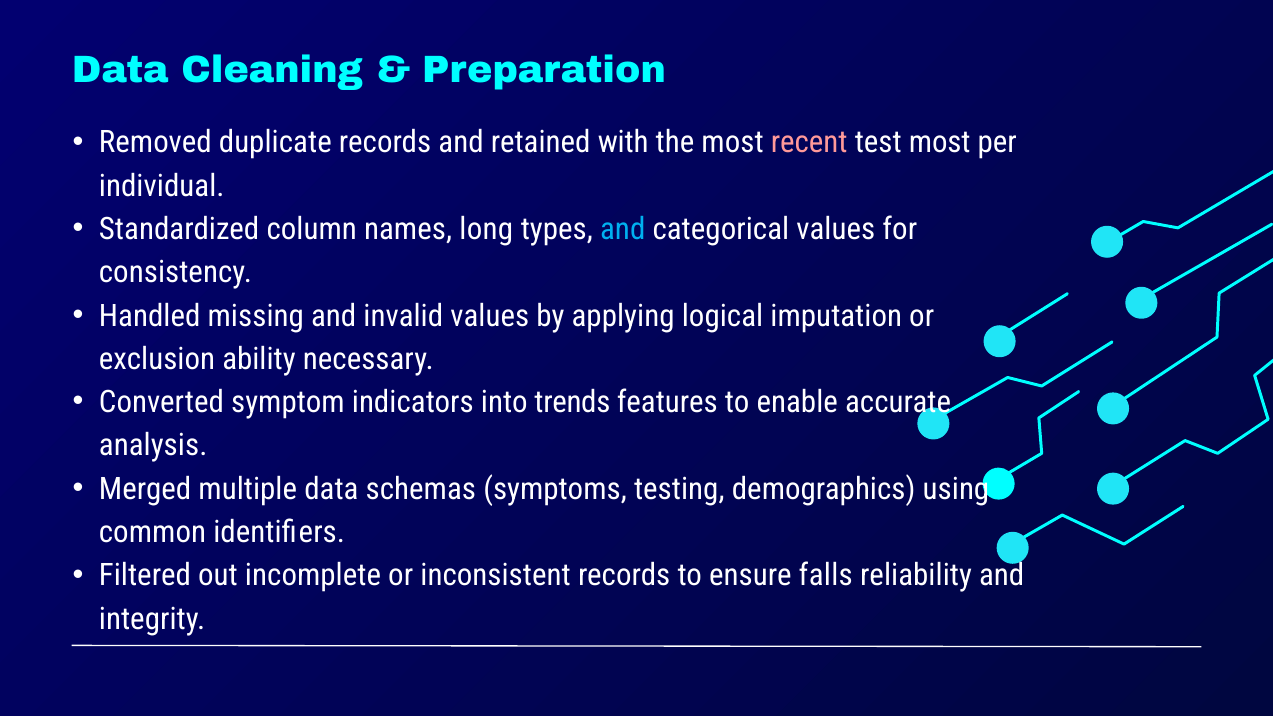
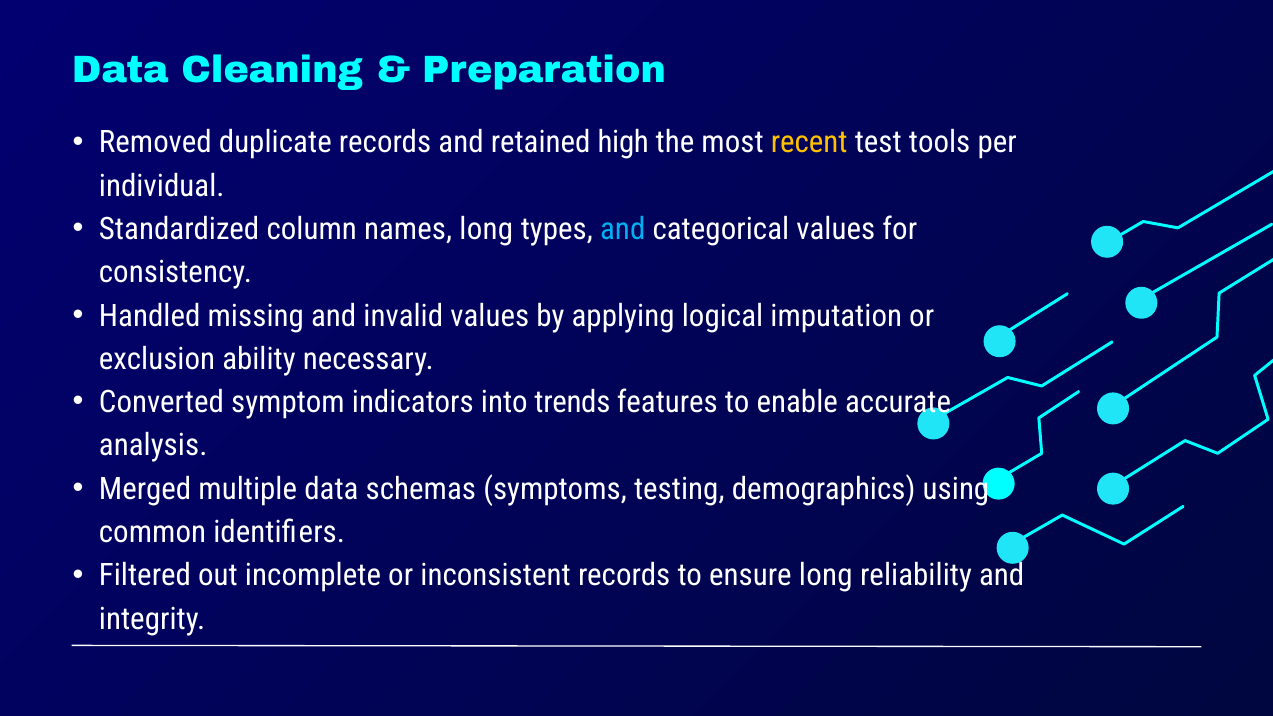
with: with -> high (623, 143)
recent colour: pink -> yellow (809, 143)
test most: most -> tools (940, 143)
ensure falls: falls -> long (826, 576)
